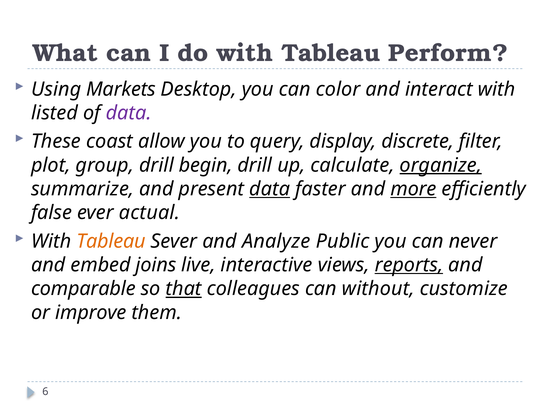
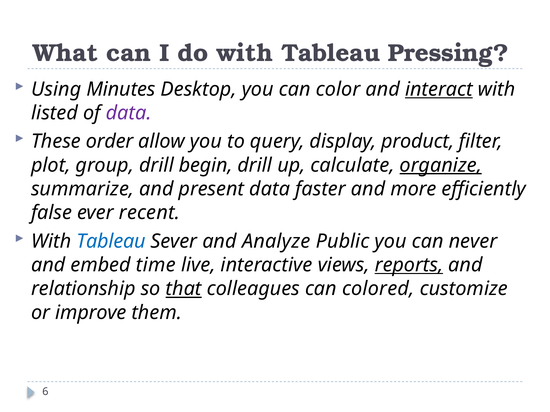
Perform: Perform -> Pressing (448, 53)
Markets: Markets -> Minutes (121, 89)
interact underline: none -> present (439, 89)
coast: coast -> order (110, 142)
discrete: discrete -> product (418, 142)
data underline: present -> none (270, 189)
more underline: present -> none (413, 189)
actual: actual -> recent (149, 213)
Tableau colour: orange -> blue (111, 241)
joins: joins -> time (156, 265)
comparable: comparable -> relationship (83, 289)
without: without -> colored (378, 289)
